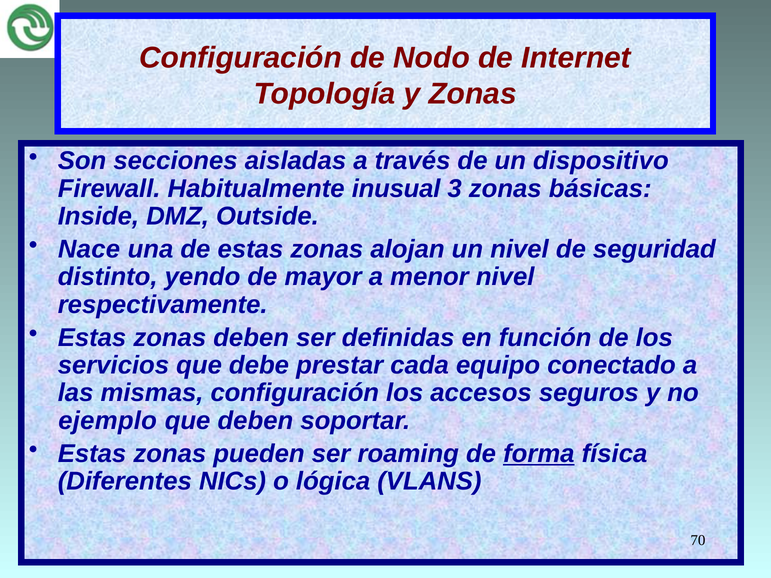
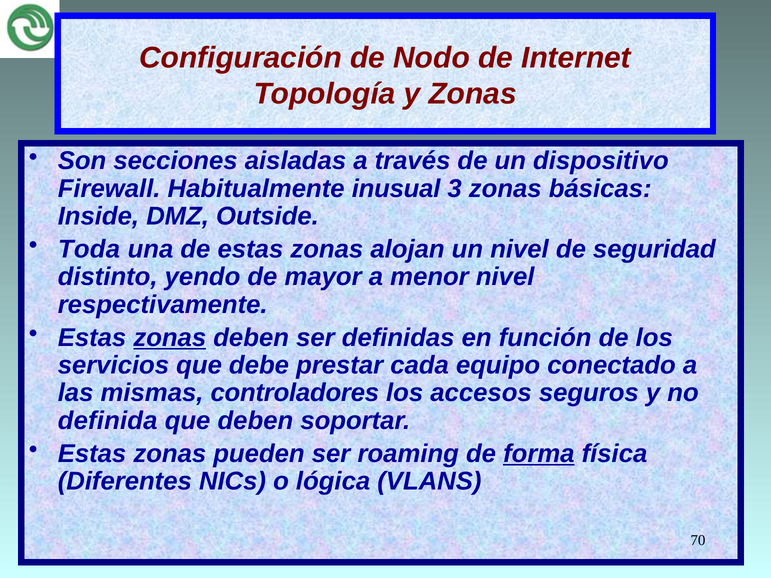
Nace: Nace -> Toda (89, 249)
zonas underline: none -> present (170, 338)
mismas configuración: configuración -> controladores (295, 393)
ejemplo: ejemplo -> definida (108, 421)
